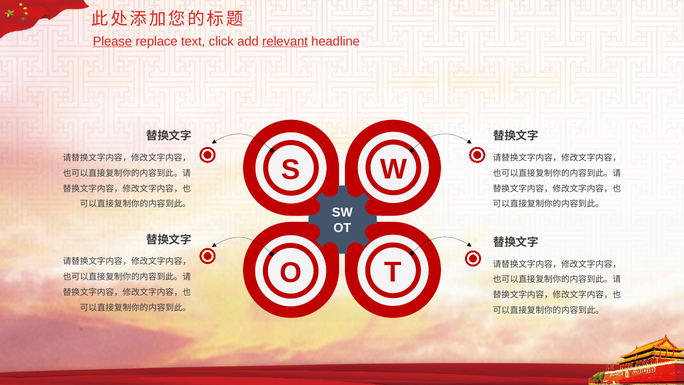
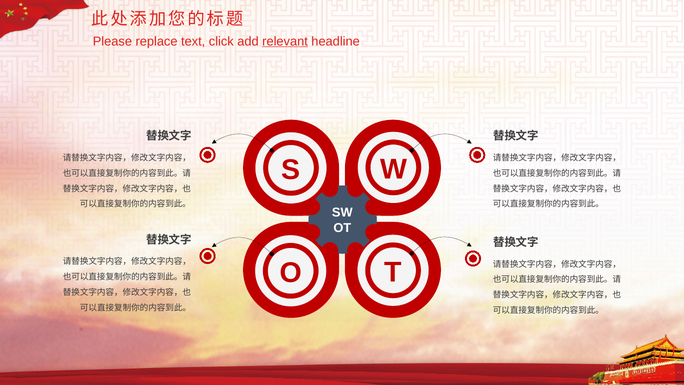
Please underline: present -> none (112, 41)
